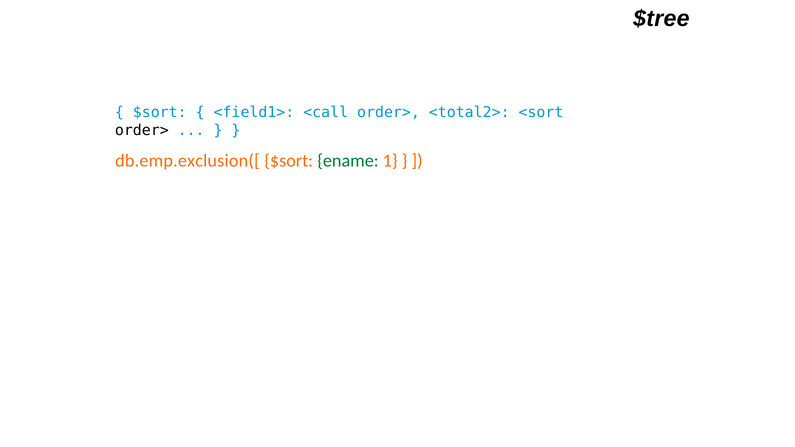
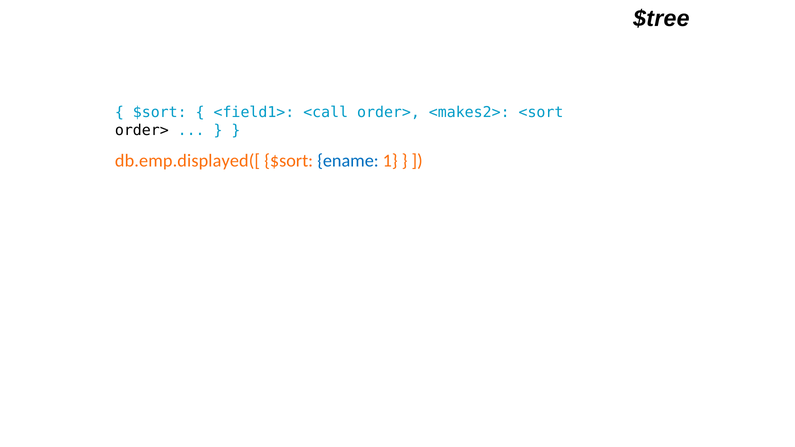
<total2>: <total2> -> <makes2> (469, 112)
db.emp.exclusion([: db.emp.exclusion([ -> db.emp.displayed([ (187, 161)
ename colour: green -> blue (348, 161)
